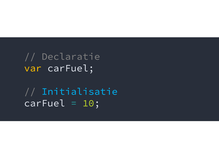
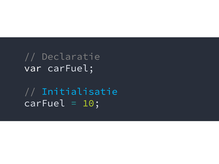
var colour: yellow -> white (33, 68)
